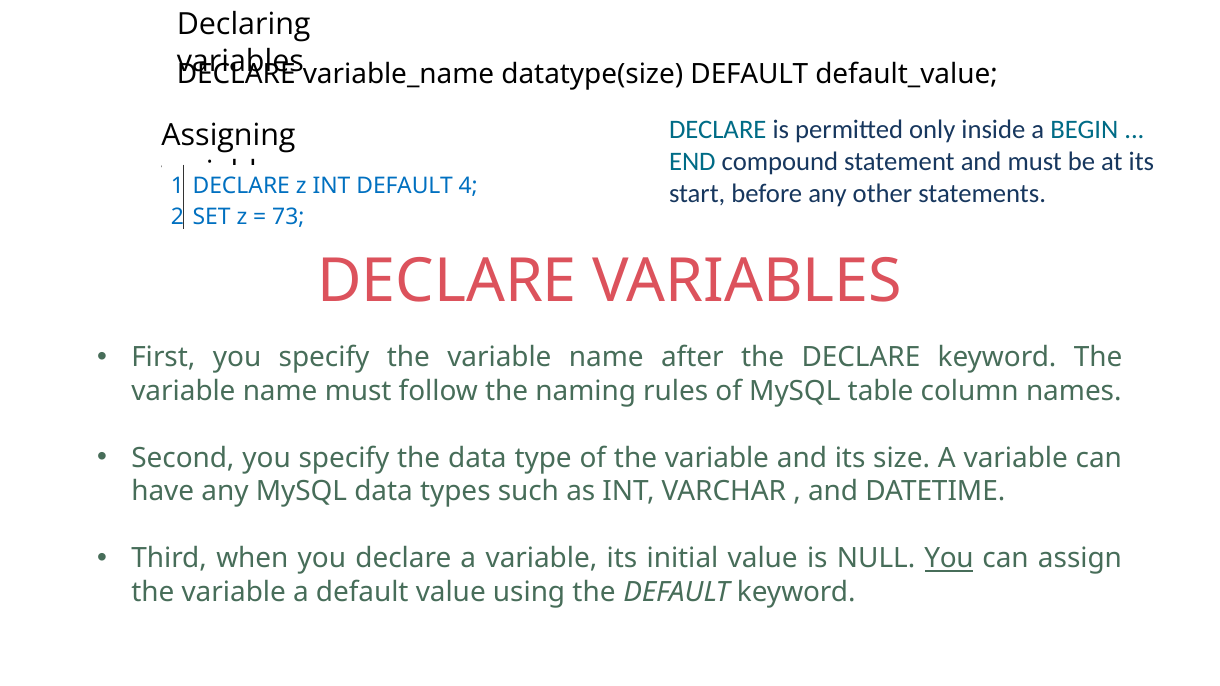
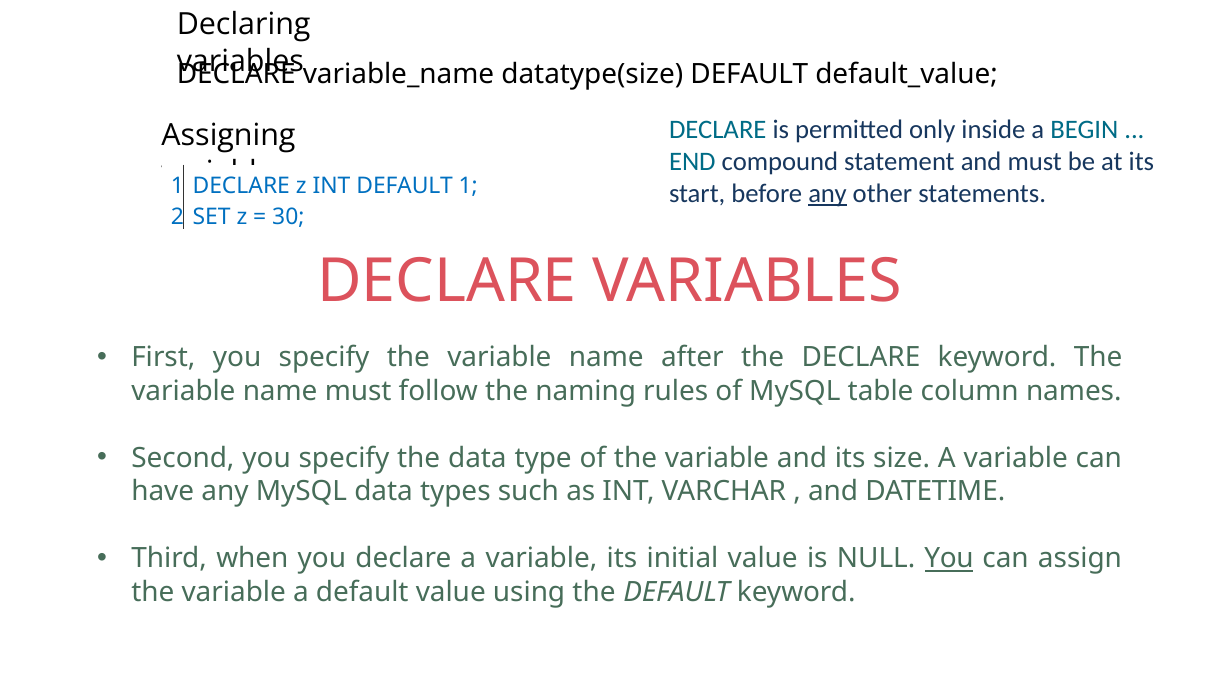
DEFAULT 4: 4 -> 1 (468, 186)
any underline: none -> present (828, 194)
73: 73 -> 30 (288, 217)
